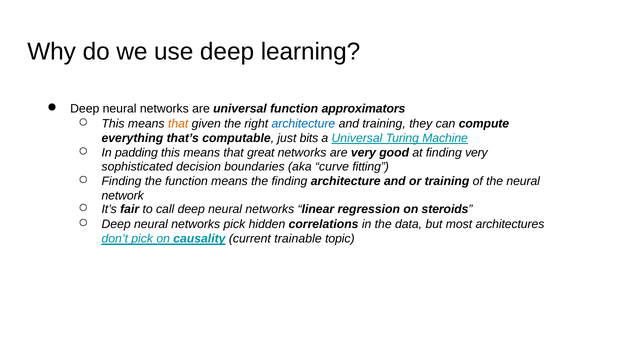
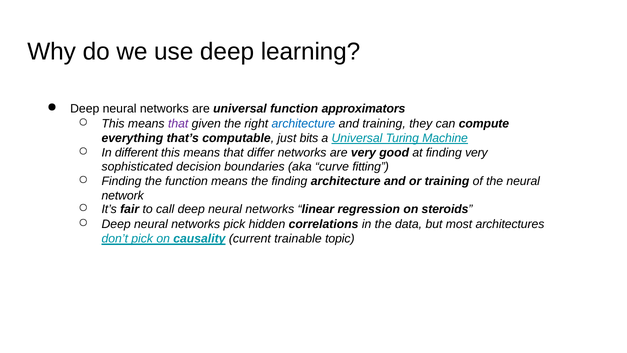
that colour: orange -> purple (178, 124)
padding: padding -> different (136, 152)
great: great -> differ (261, 152)
